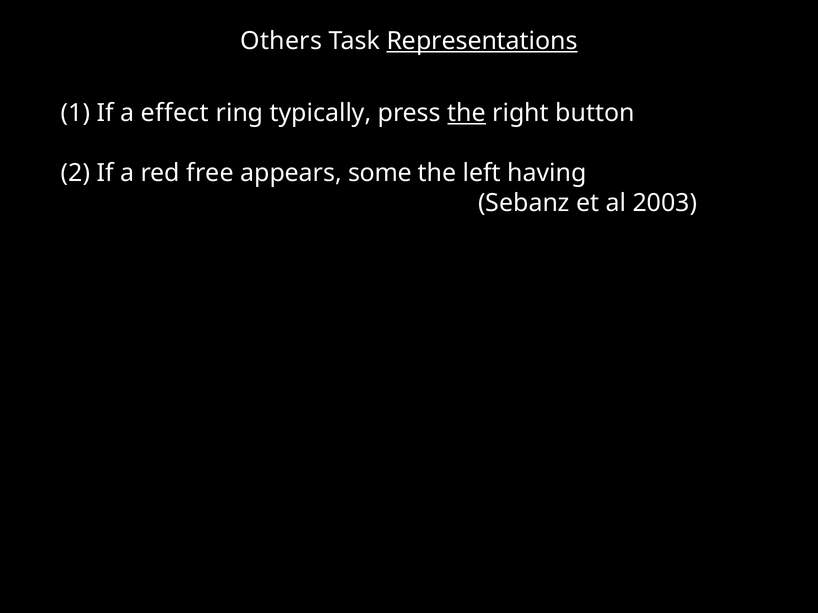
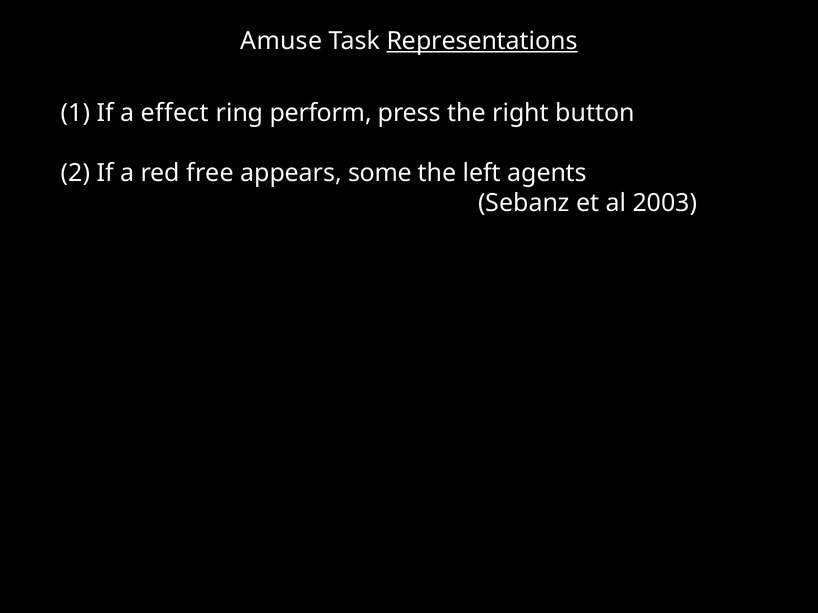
Others: Others -> Amuse (281, 41)
typically: typically -> perform (321, 113)
the underline: present -> none (467, 113)
having: having -> agents (547, 173)
